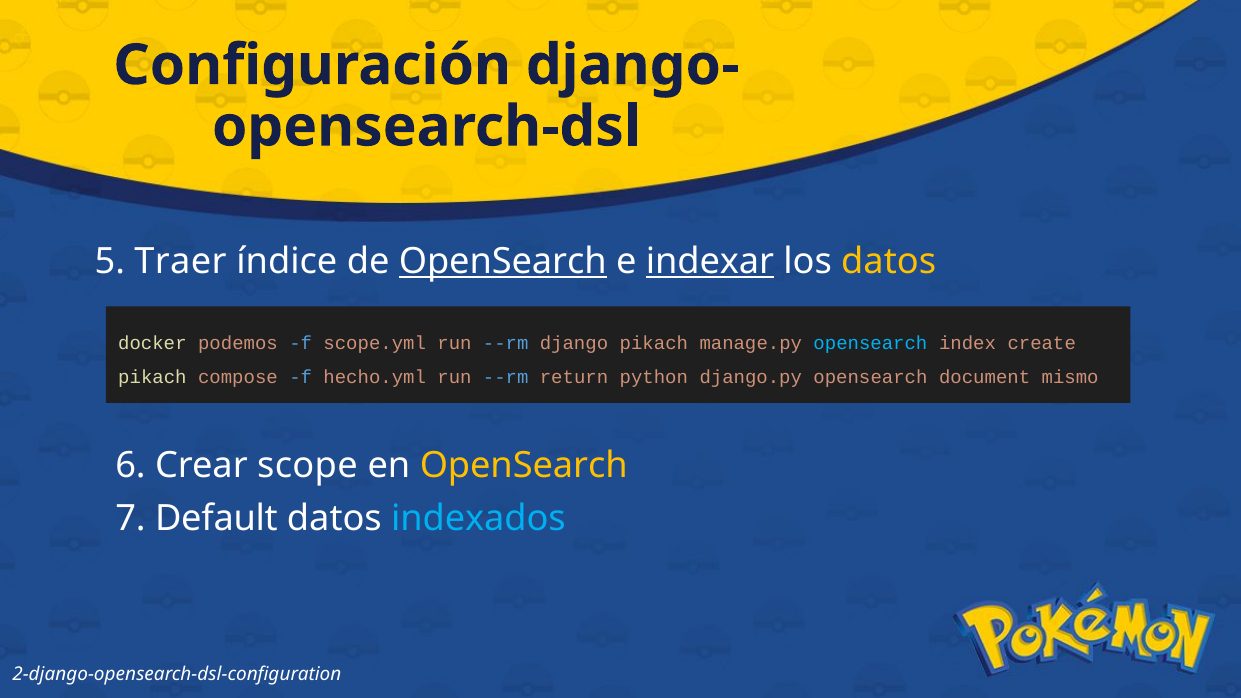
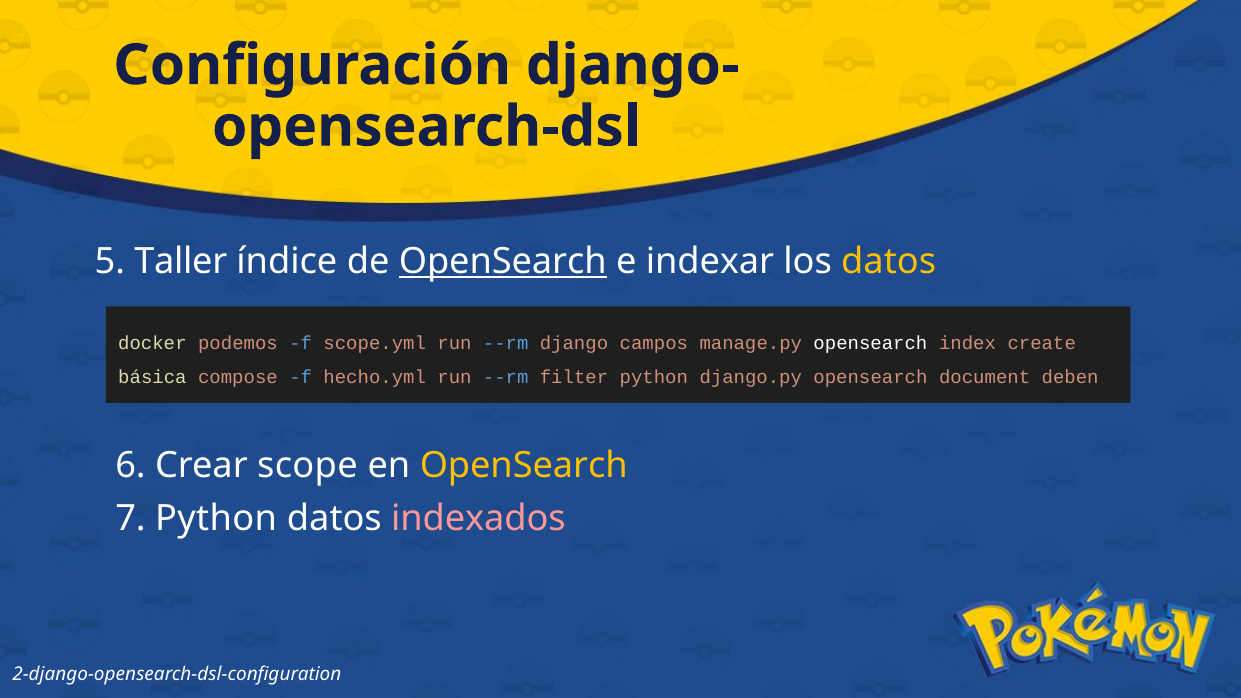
Traer: Traer -> Taller (181, 262)
indexar underline: present -> none (710, 262)
django pikach: pikach -> campos (654, 343)
opensearch colour: light blue -> white (870, 343)
pikach: pikach -> básica (152, 377)
return: return -> filter (574, 377)
mismo: mismo -> deben (1070, 377)
7 Default: Default -> Python (216, 518)
indexados colour: light blue -> pink (478, 518)
